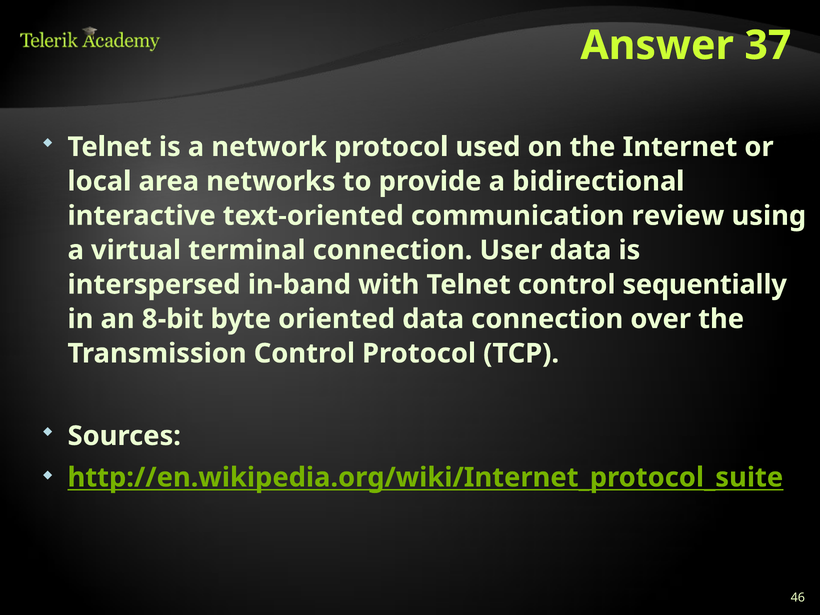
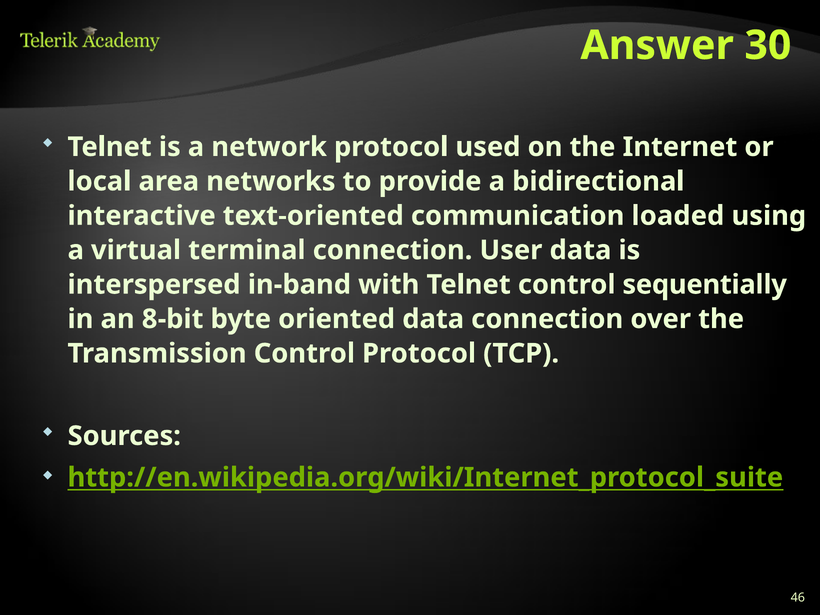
37: 37 -> 30 (768, 45)
review: review -> loaded (678, 216)
